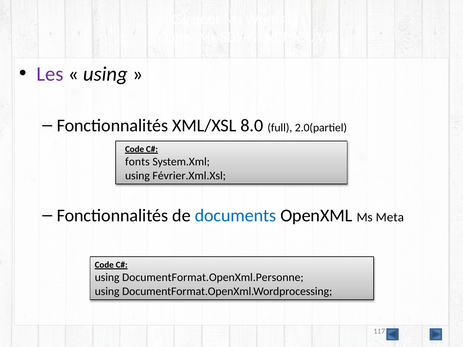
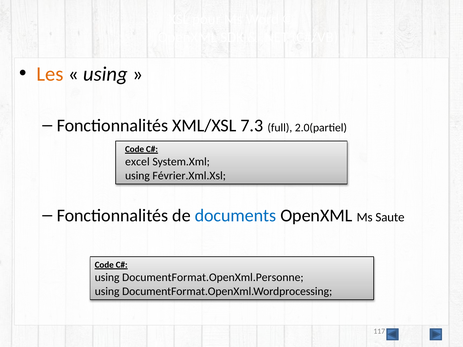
Les colour: purple -> orange (50, 74)
8.0: 8.0 -> 7.3 (252, 126)
fonts: fonts -> excel (137, 162)
Meta: Meta -> Saute (390, 218)
